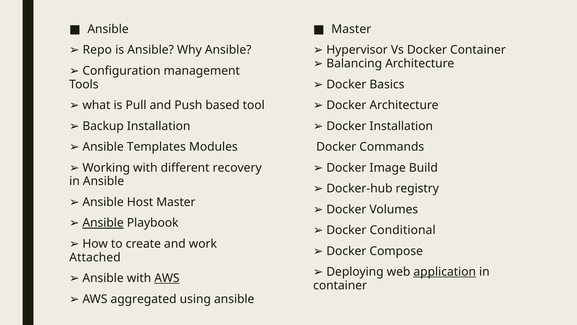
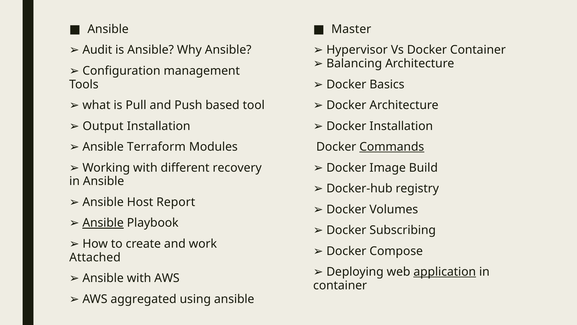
Repo: Repo -> Audit (97, 50)
Backup: Backup -> Output (103, 126)
Templates: Templates -> Terraform (156, 147)
Commands underline: none -> present (392, 147)
Host Master: Master -> Report (176, 202)
Conditional: Conditional -> Subscribing (403, 230)
AWS underline: present -> none (167, 278)
